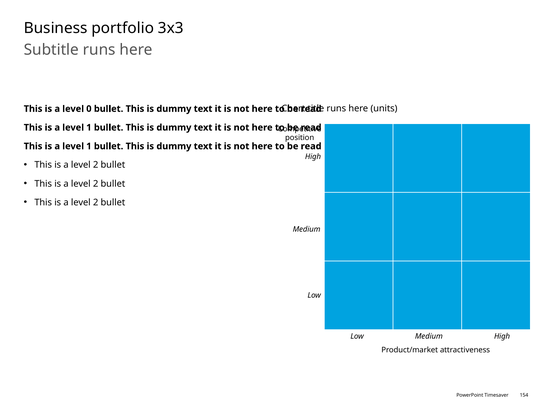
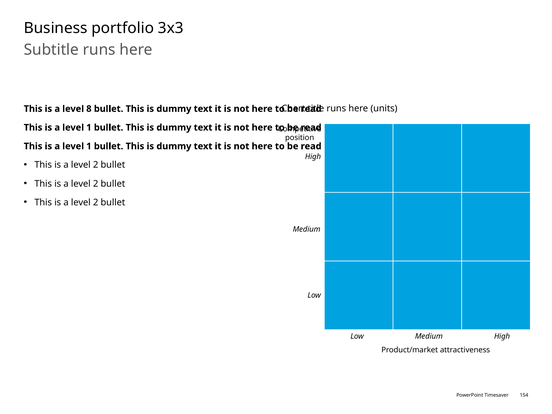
0: 0 -> 8 (89, 109)
